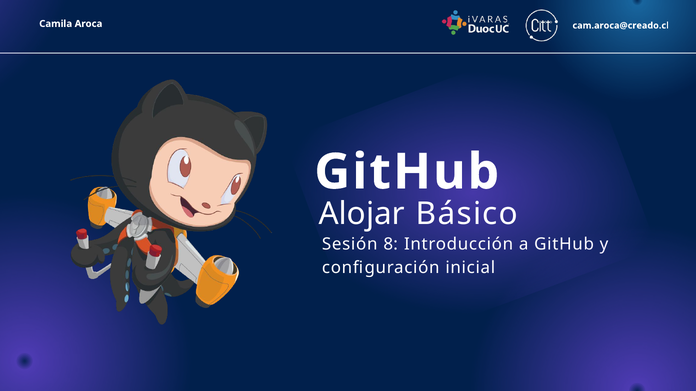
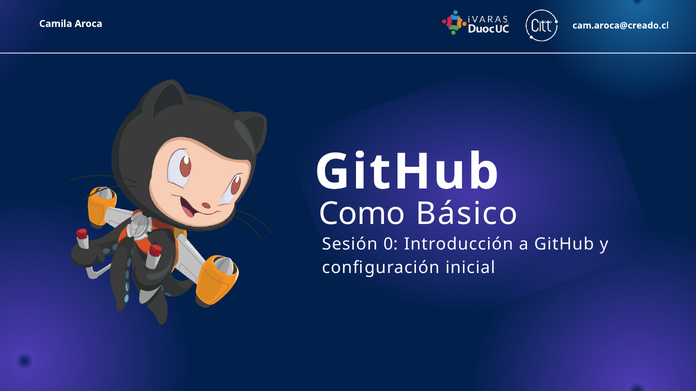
Alojar: Alojar -> Como (362, 214)
8: 8 -> 0 (391, 244)
